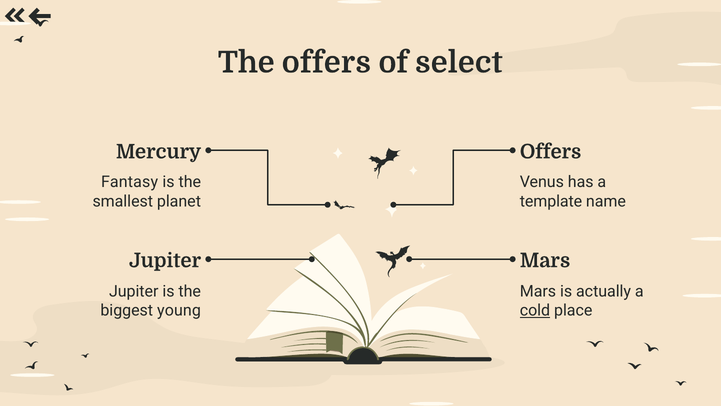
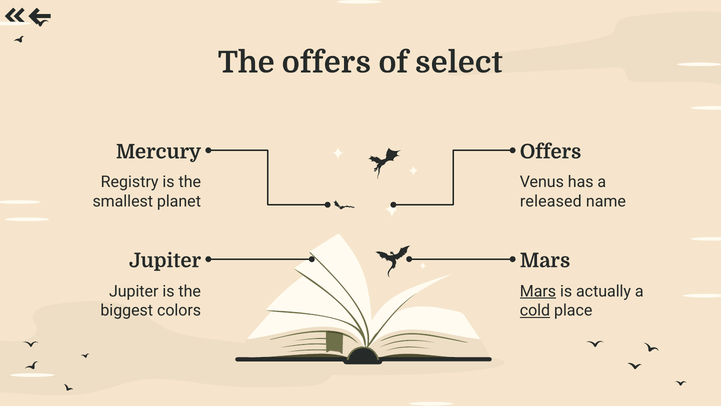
Fantasy: Fantasy -> Registry (130, 182)
template: template -> released (551, 201)
Mars underline: none -> present (538, 291)
young: young -> colors (179, 310)
